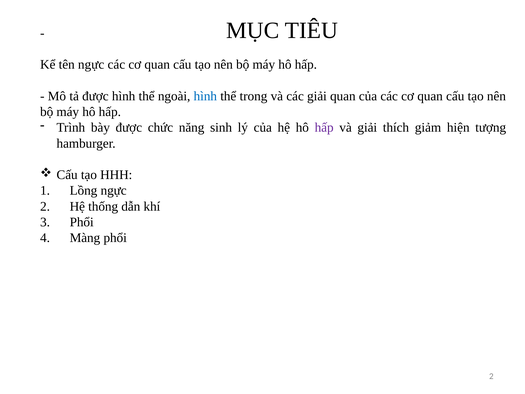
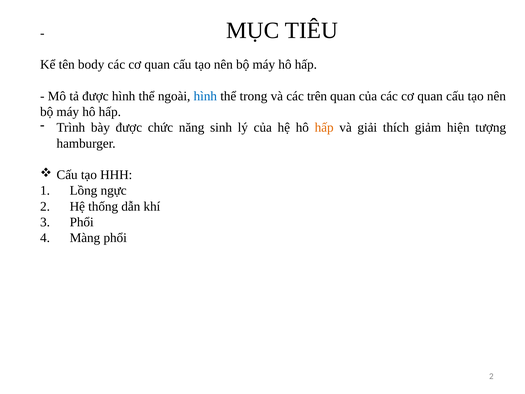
tên ngực: ngực -> body (91, 65)
các giải: giải -> trên (317, 96)
hấp colour: purple -> orange (324, 128)
